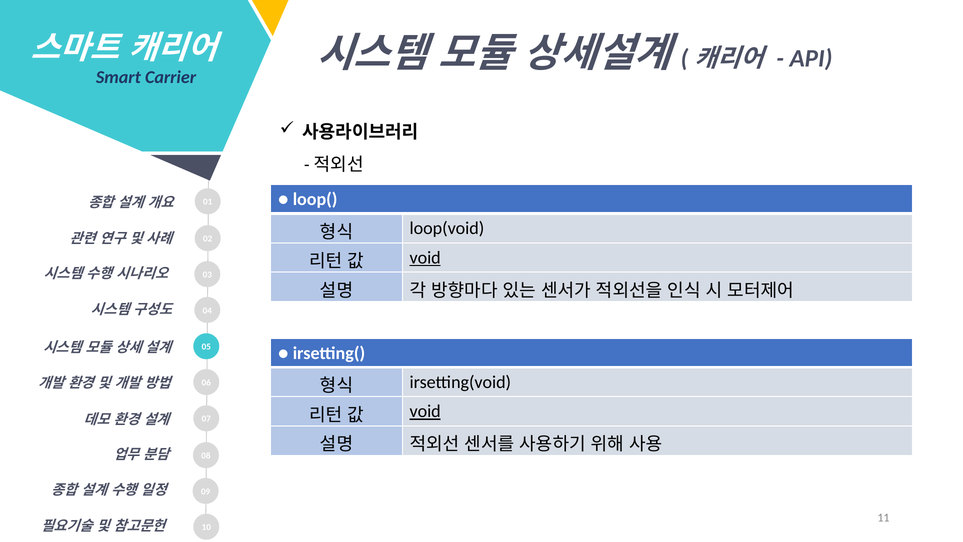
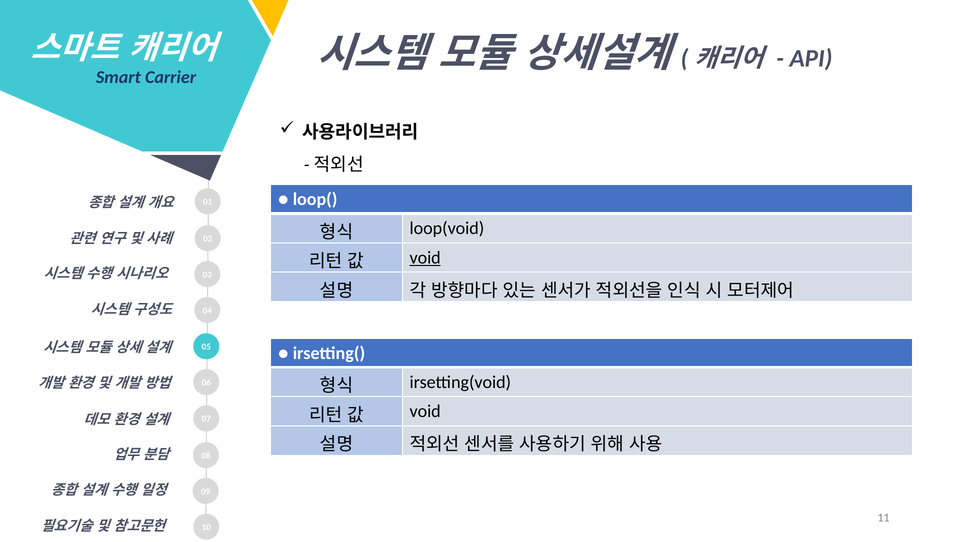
void underline: present -> none (425, 411)
